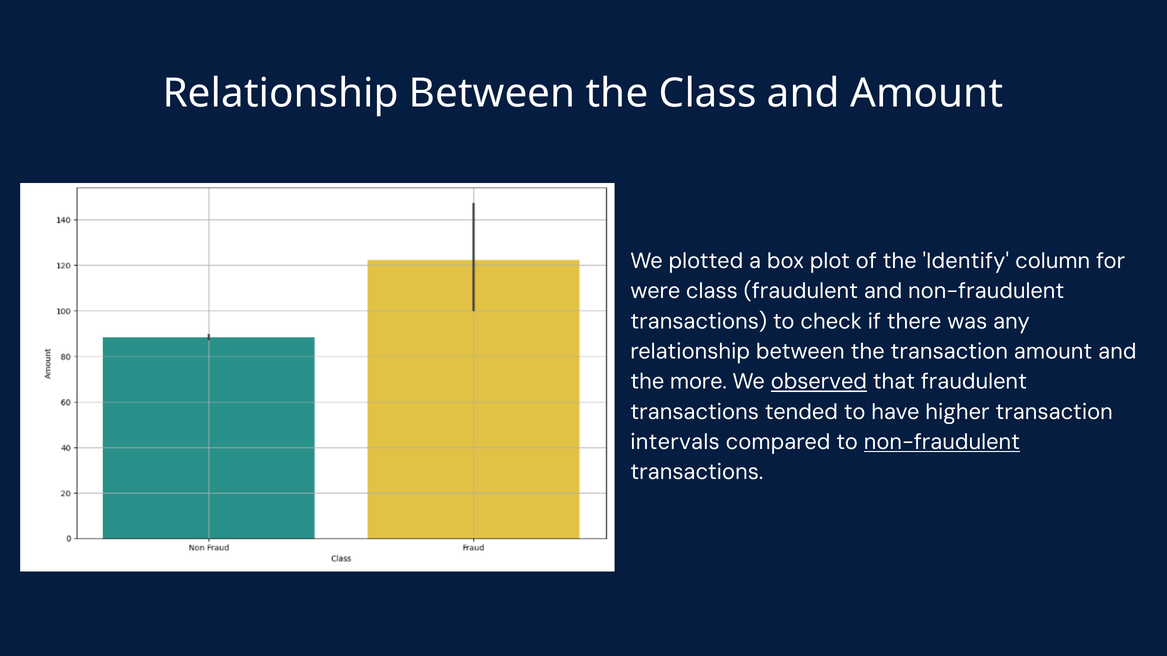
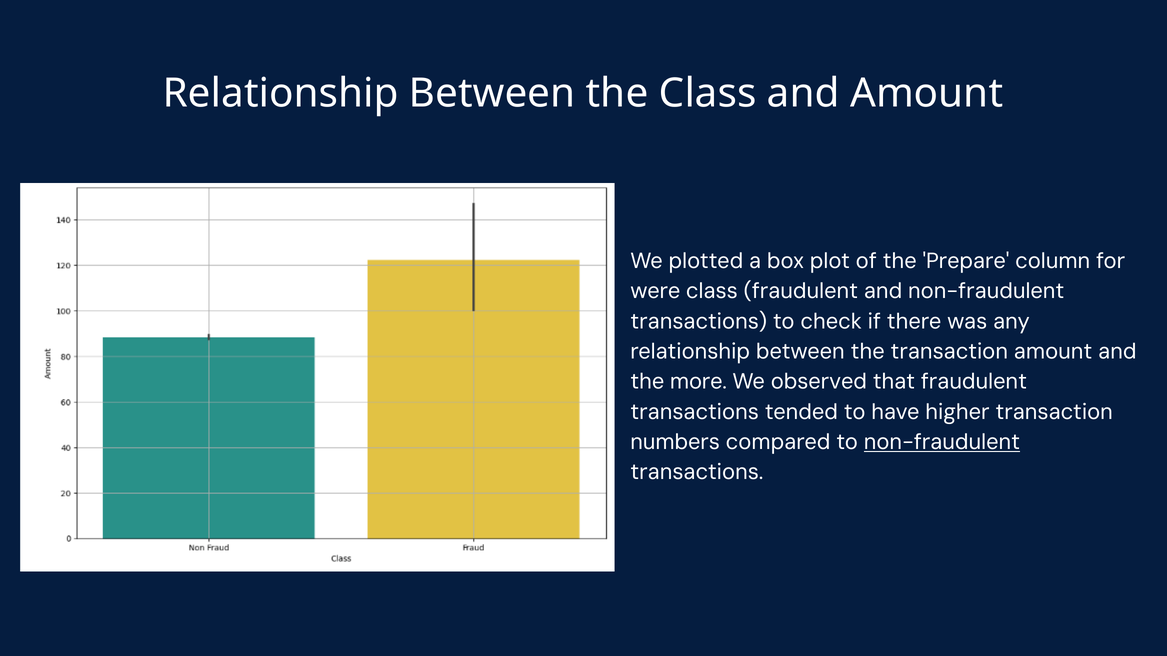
Identify: Identify -> Prepare (966, 261)
observed underline: present -> none (819, 382)
intervals: intervals -> numbers (675, 442)
